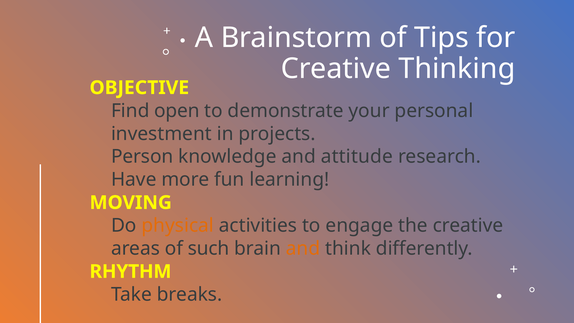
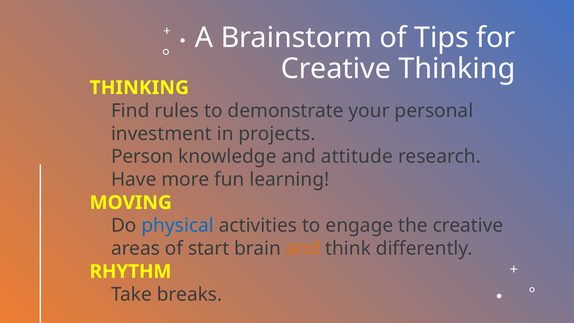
OBJECTIVE: OBJECTIVE -> THINKING (139, 88)
open: open -> rules (177, 111)
physical colour: orange -> blue (178, 226)
such: such -> start (209, 248)
